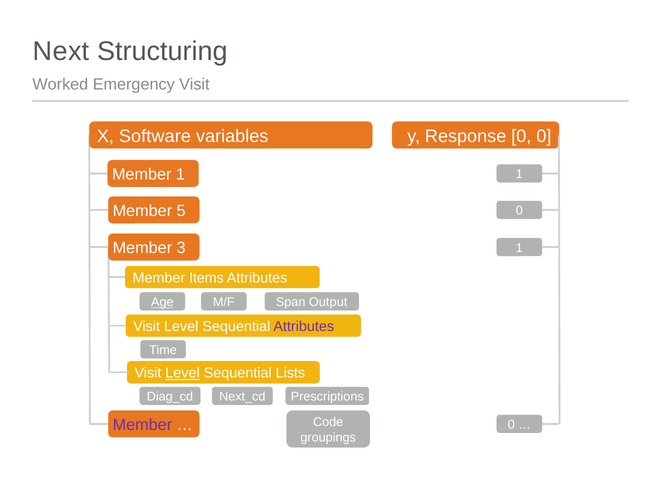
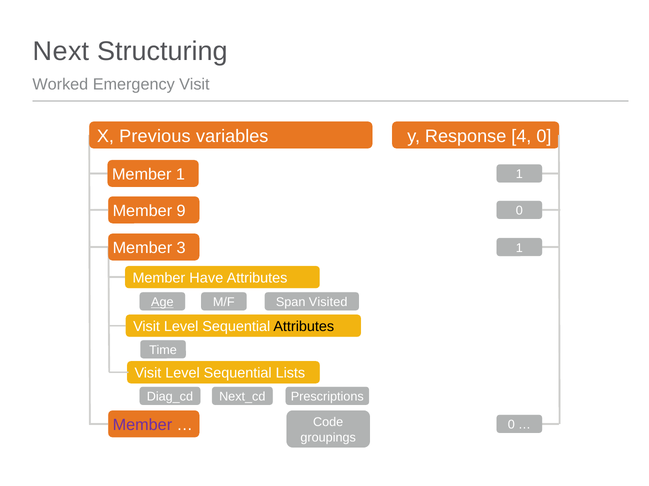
Software: Software -> Previous (155, 136)
Response 0: 0 -> 4 (521, 136)
5: 5 -> 9 (181, 211)
Items: Items -> Have (206, 279)
Output: Output -> Visited (328, 303)
Attributes colour: purple -> black (304, 327)
Level underline: present -> none (183, 374)
